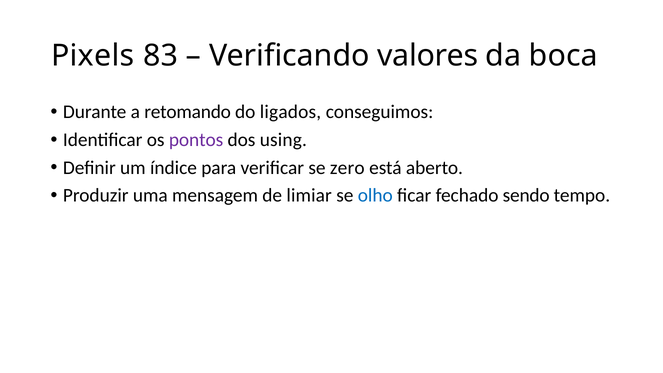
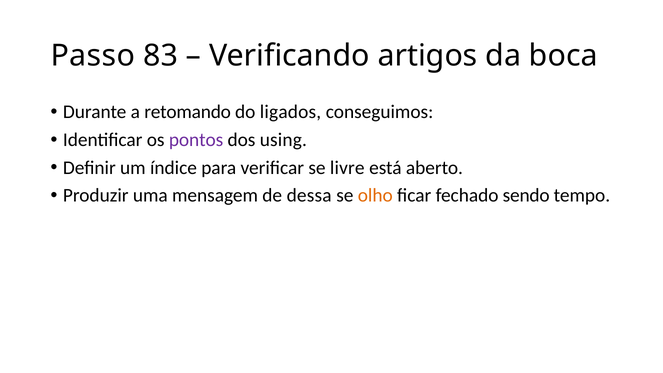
Pixels: Pixels -> Passo (93, 56)
valores: valores -> artigos (428, 56)
zero: zero -> livre (347, 168)
limiar: limiar -> dessa (309, 195)
olho colour: blue -> orange (375, 195)
